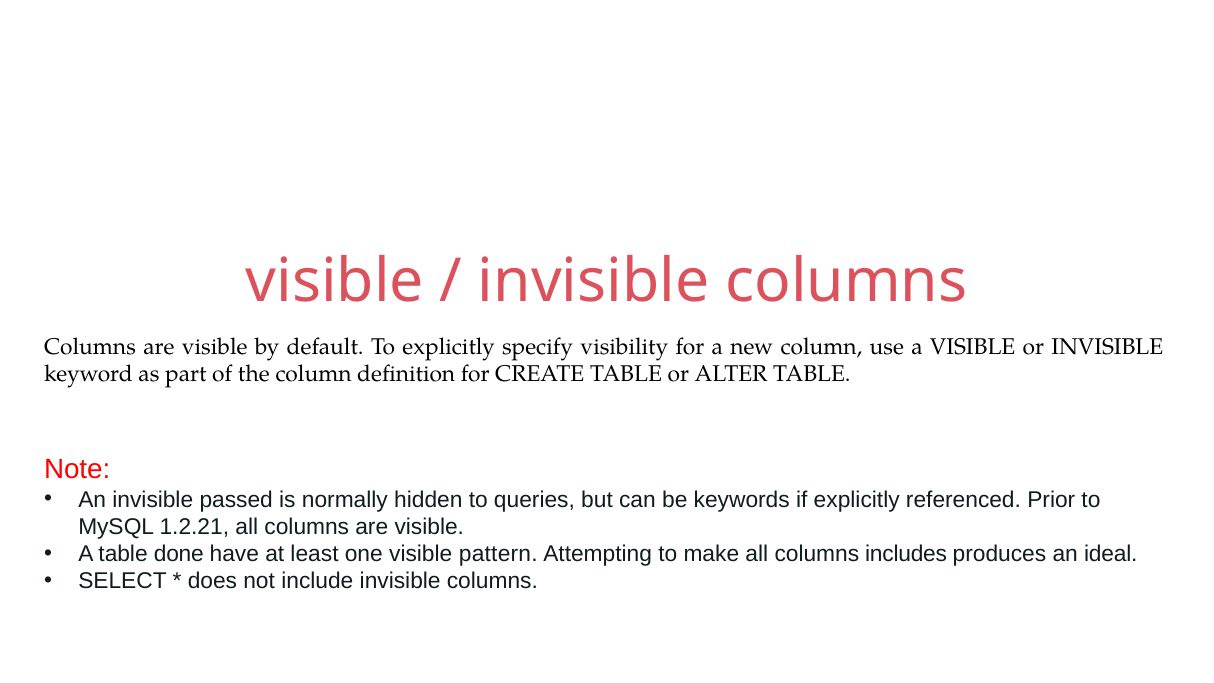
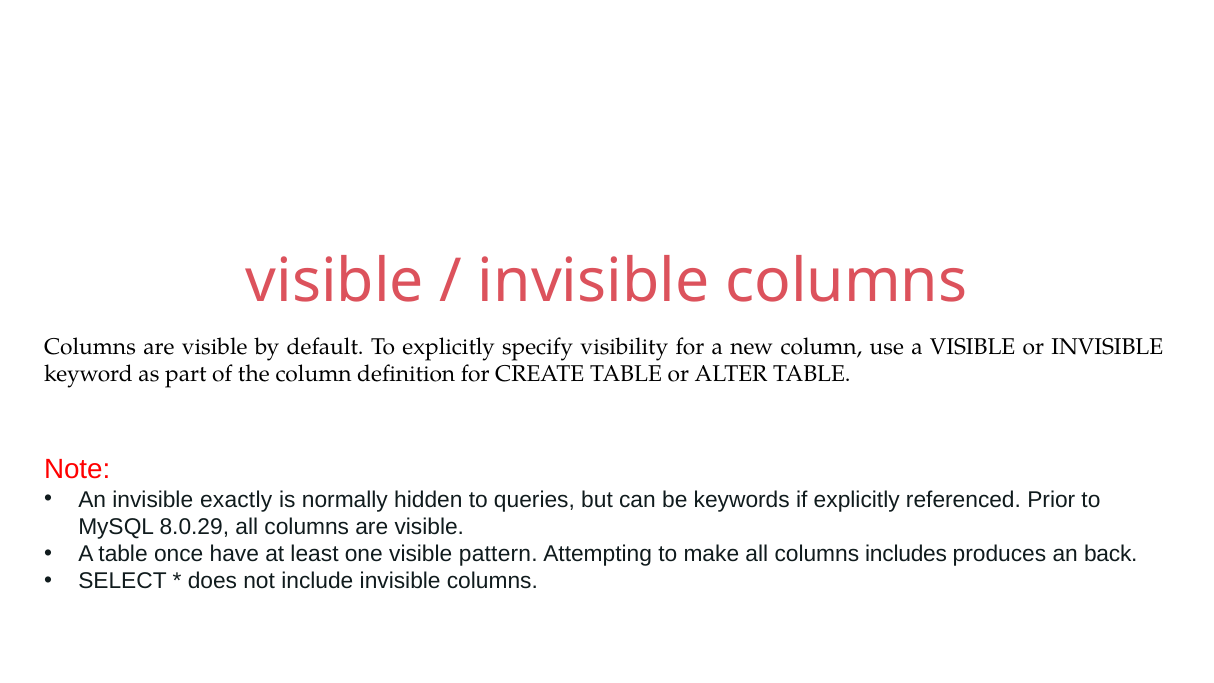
passed: passed -> exactly (236, 499)
1.2.21: 1.2.21 -> 8.0.29 (194, 527)
done: done -> once (179, 554)
ideal: ideal -> back (1111, 554)
